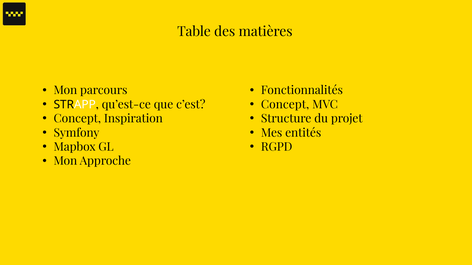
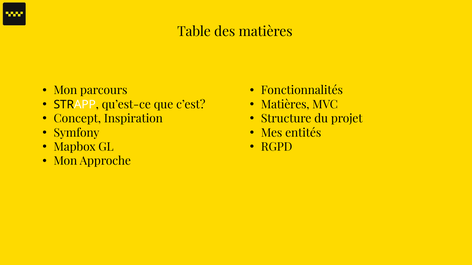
Concept: Concept -> Matières (285, 105)
